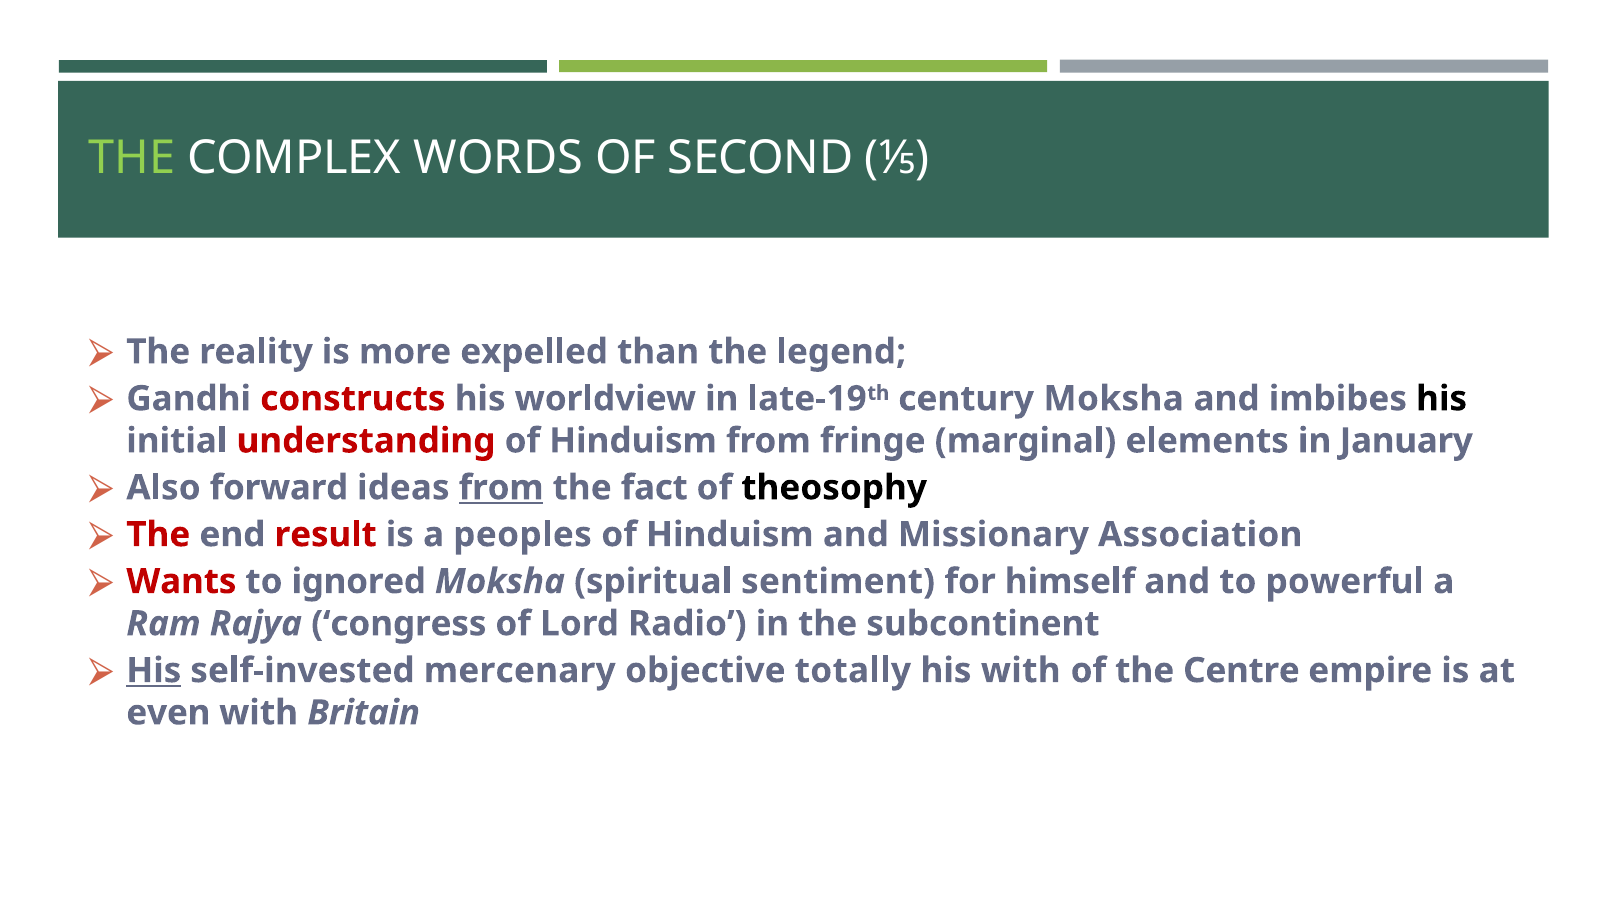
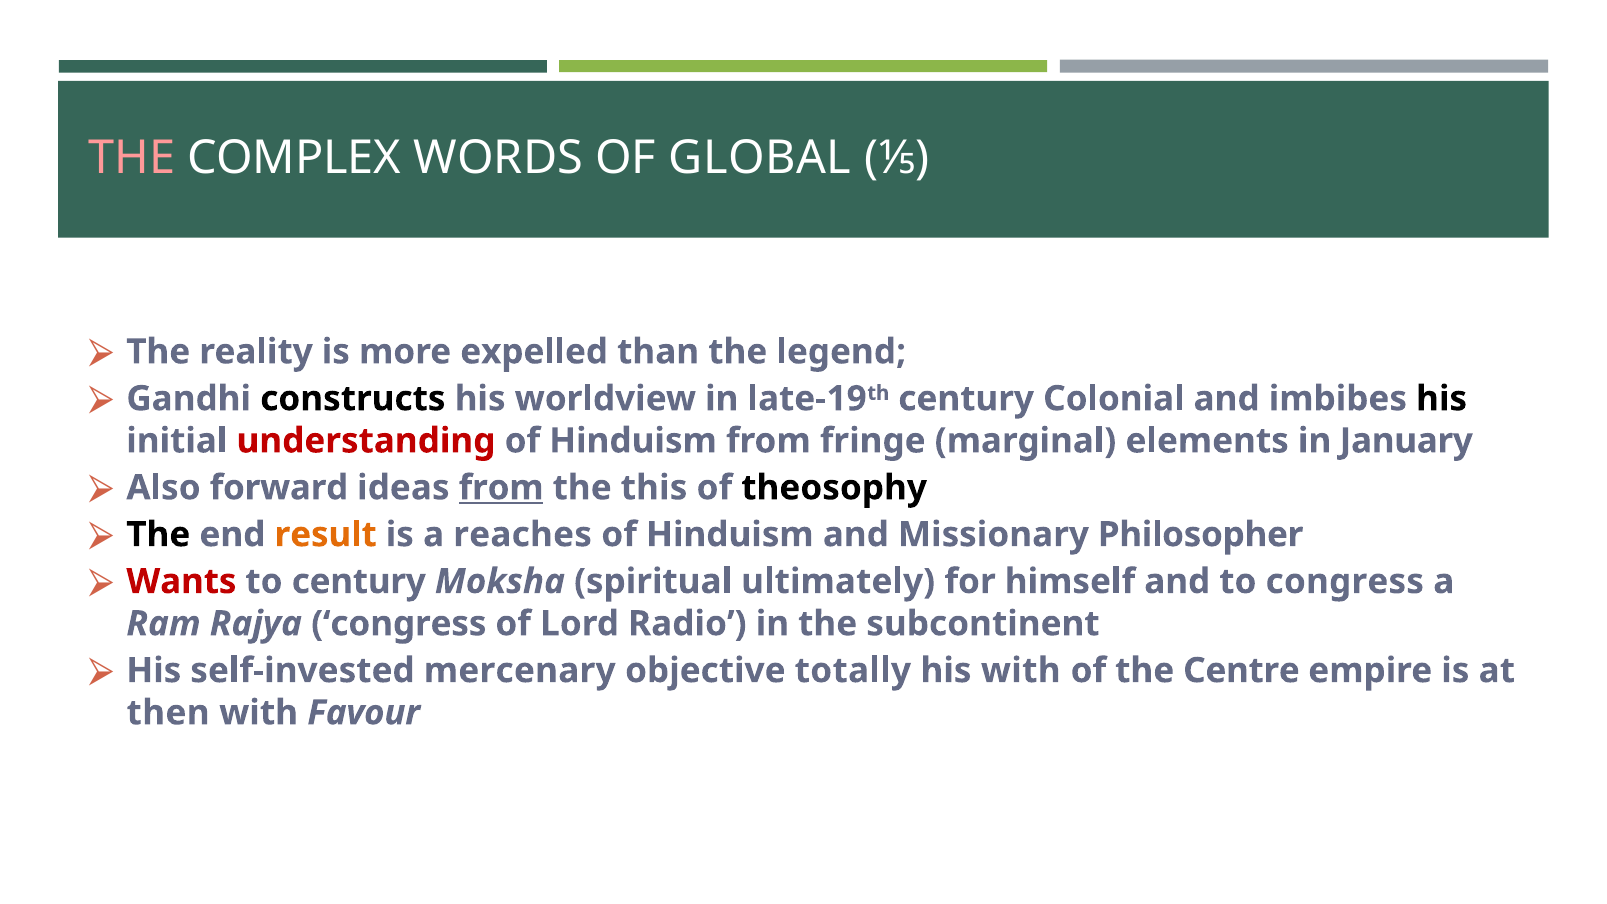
THE colour: light green -> pink (132, 158)
SECOND: SECOND -> GLOBAL (760, 158)
constructs colour: red -> black (353, 399)
century Moksha: Moksha -> Colonial (1114, 399)
fact: fact -> this (654, 488)
The colour: red -> black (158, 535)
result colour: red -> orange (326, 535)
peoples: peoples -> reaches (523, 535)
Association: Association -> Philosopher (1201, 535)
to ignored: ignored -> century (359, 581)
sentiment: sentiment -> ultimately (838, 581)
to powerful: powerful -> congress (1345, 581)
His underline: present -> none (154, 671)
even: even -> then (168, 713)
Britain: Britain -> Favour (364, 713)
